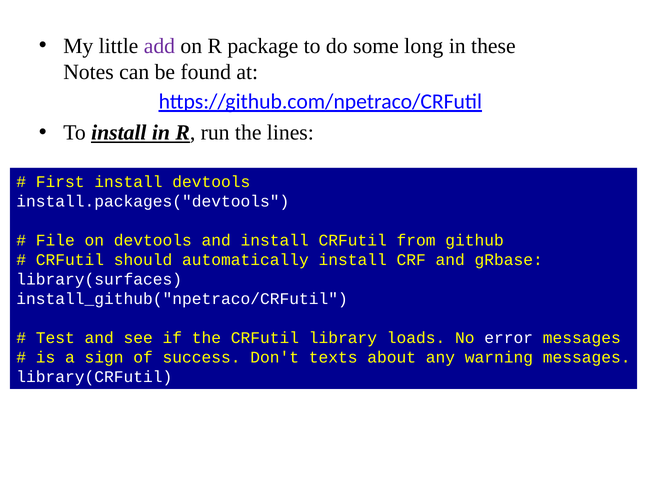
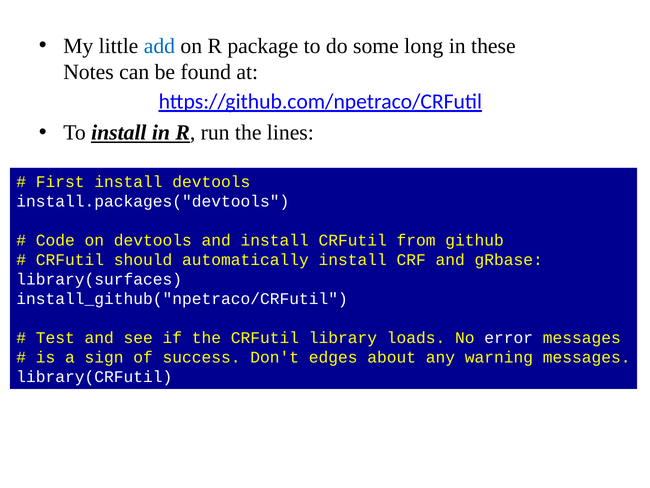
add colour: purple -> blue (159, 46)
File: File -> Code (55, 240)
texts: texts -> edges (333, 357)
